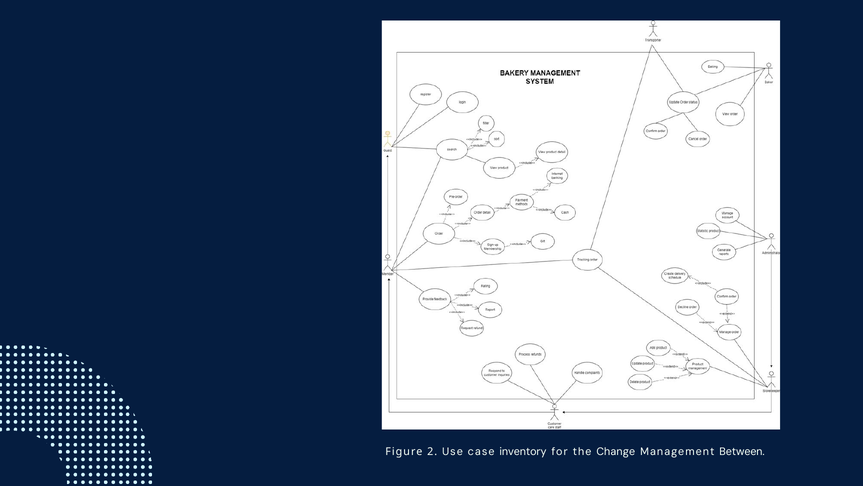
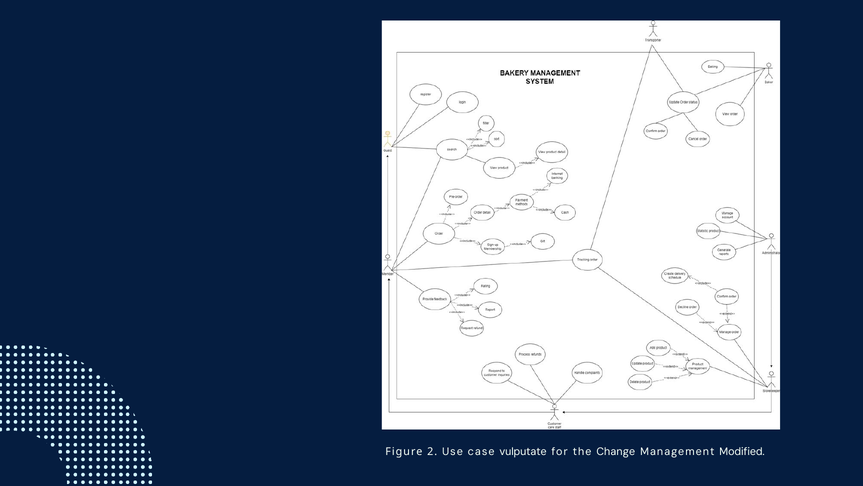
inventory: inventory -> vulputate (523, 451)
Between: Between -> Modified (742, 451)
